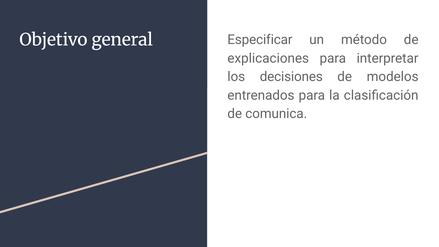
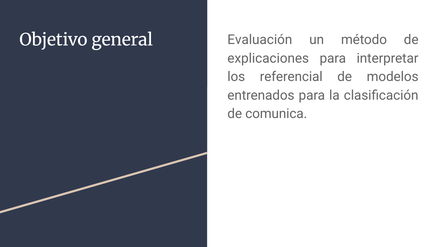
Especificar: Especificar -> Evaluación (260, 40)
decisiones: decisiones -> referencial (291, 77)
